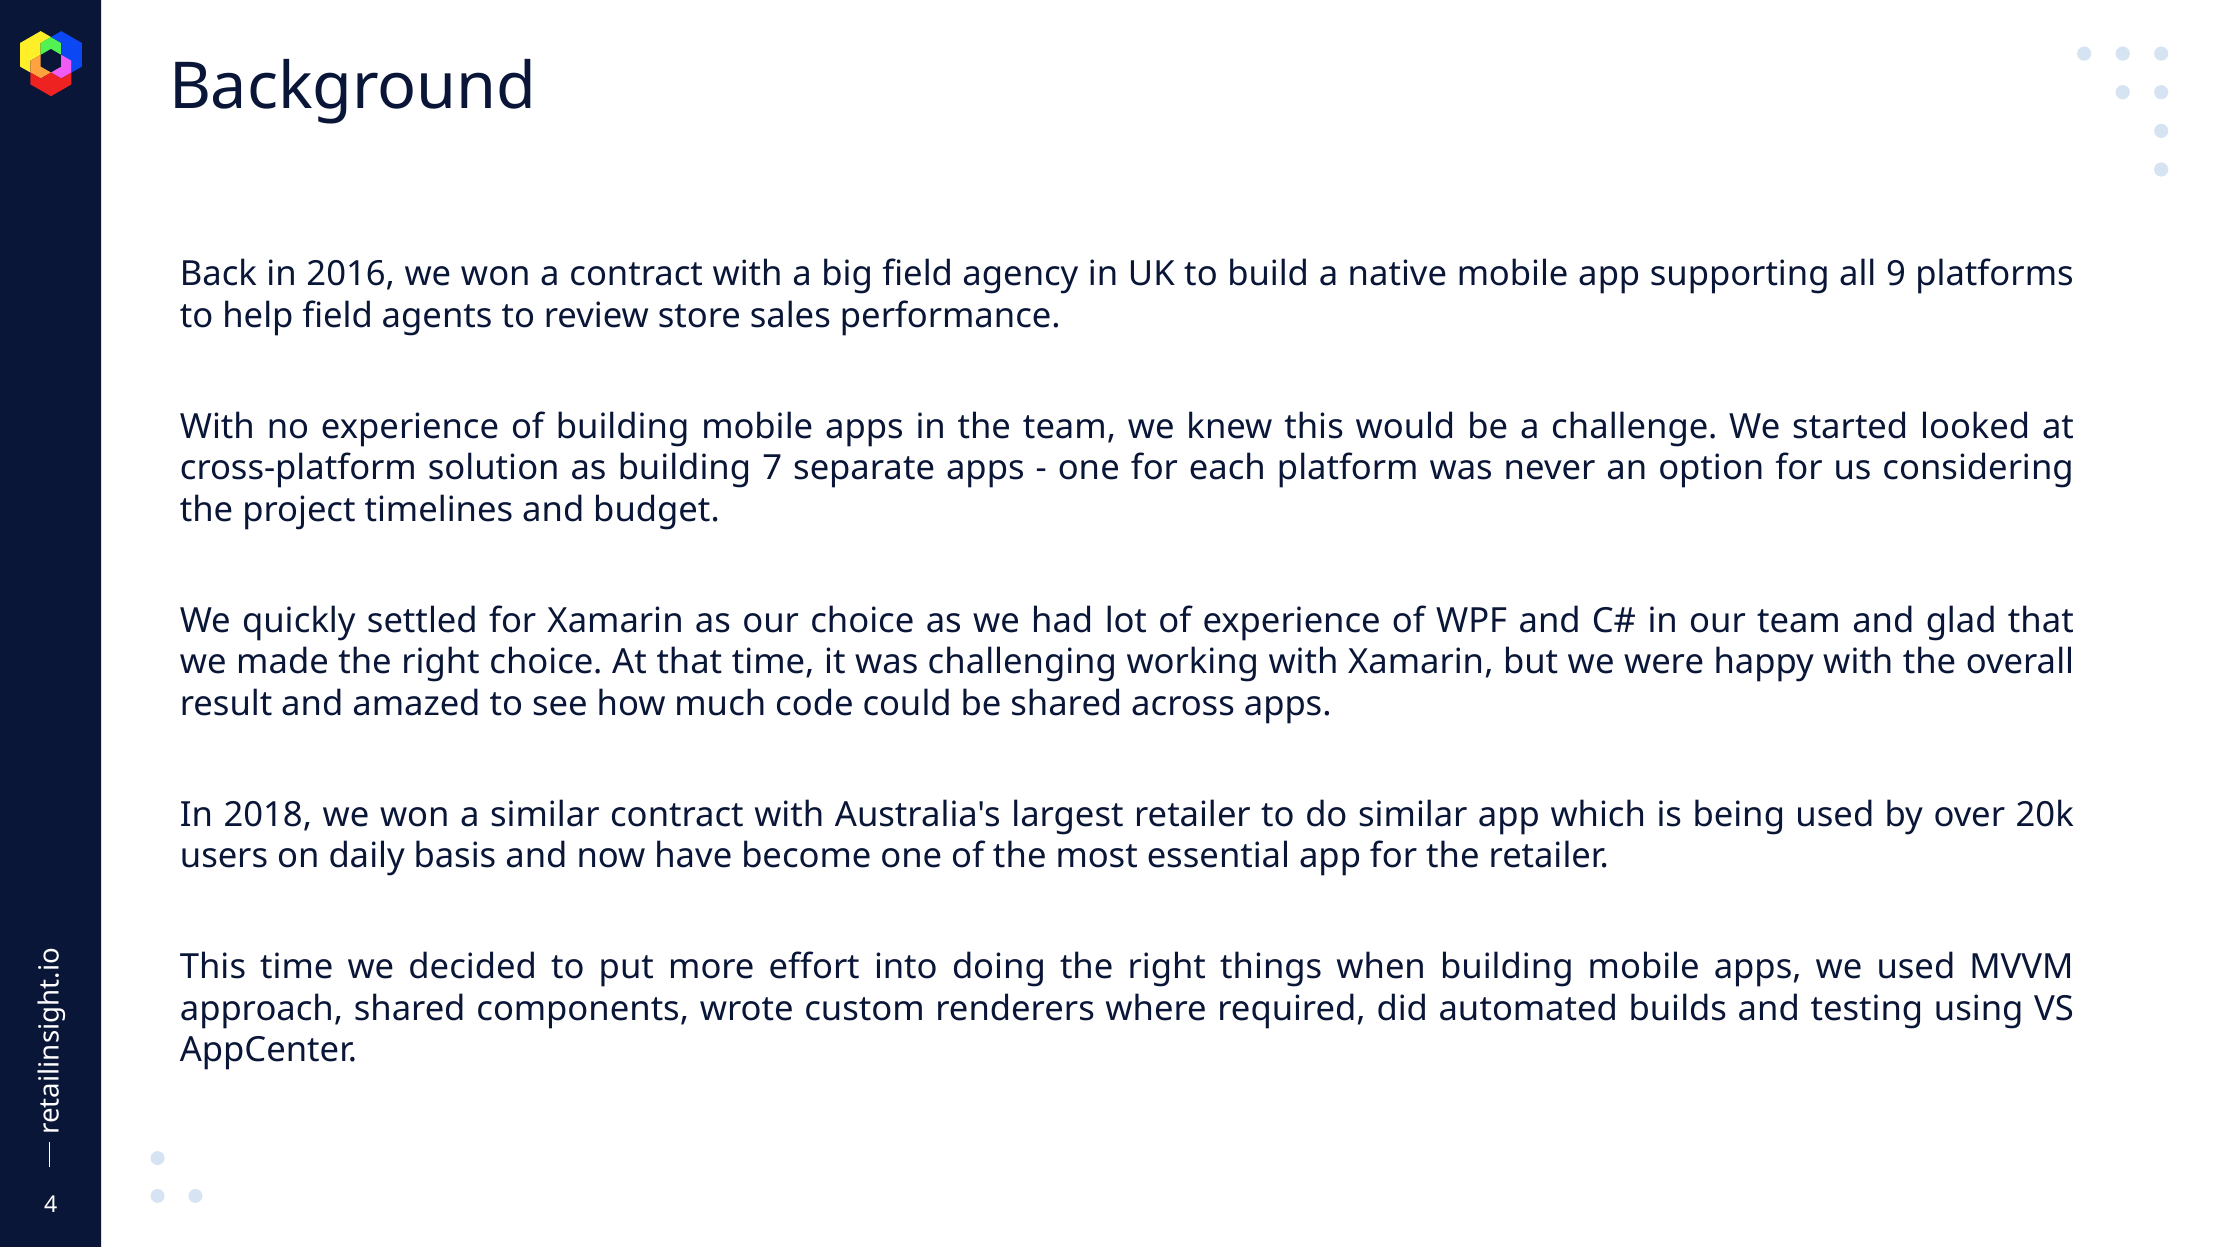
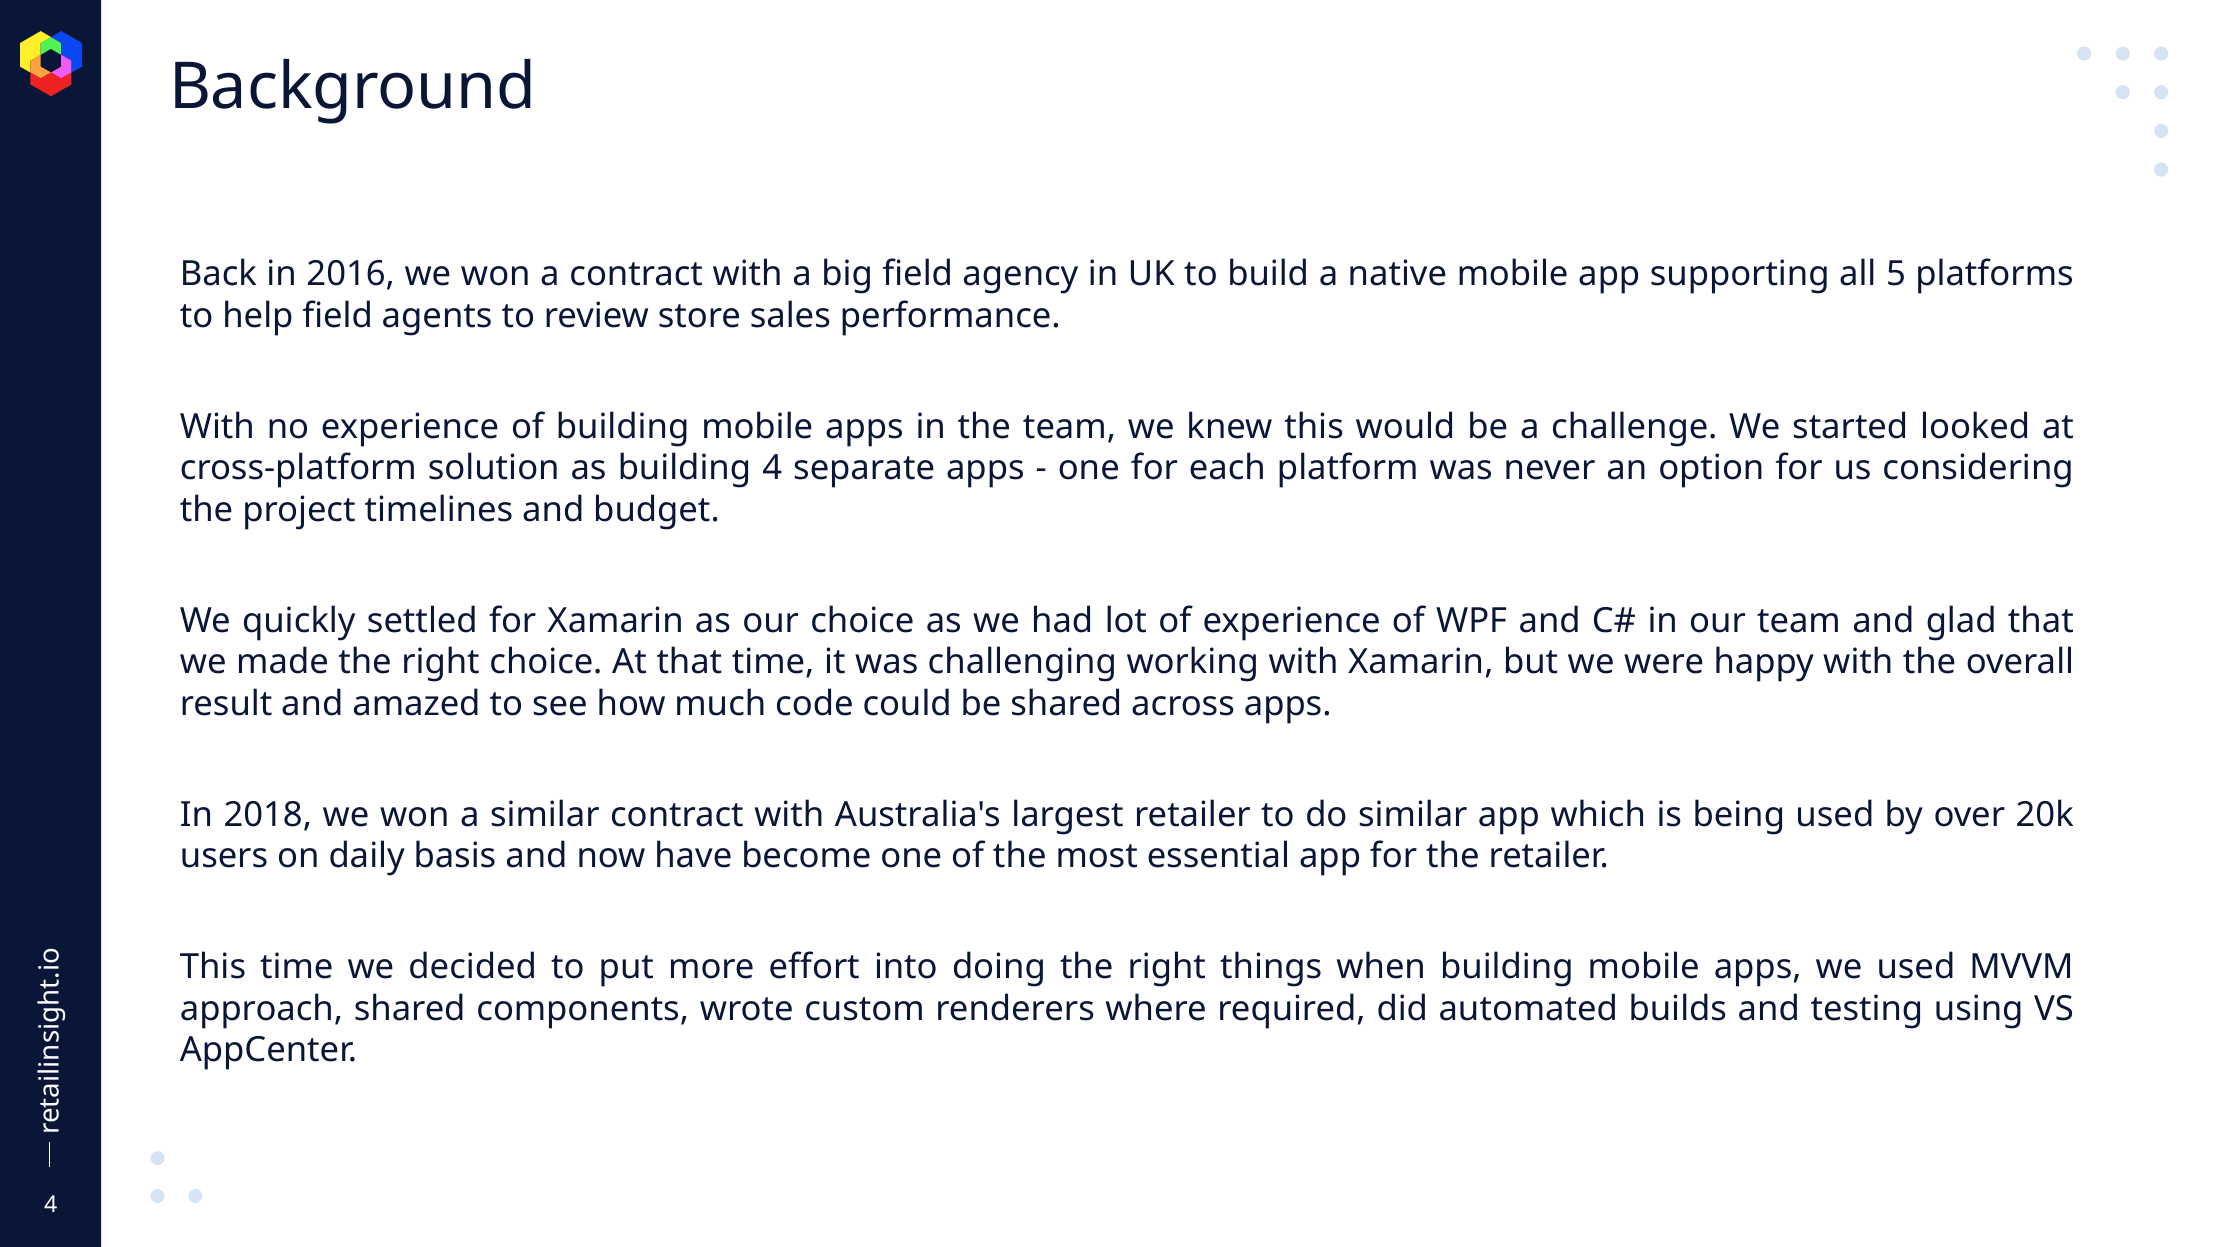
9: 9 -> 5 (1896, 274)
building 7: 7 -> 4 (772, 468)
